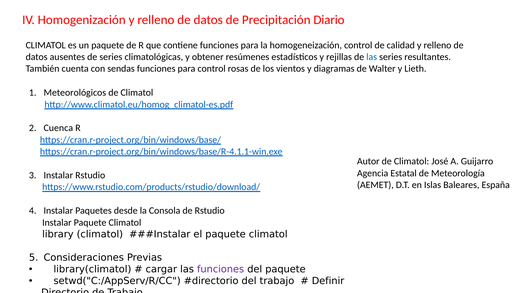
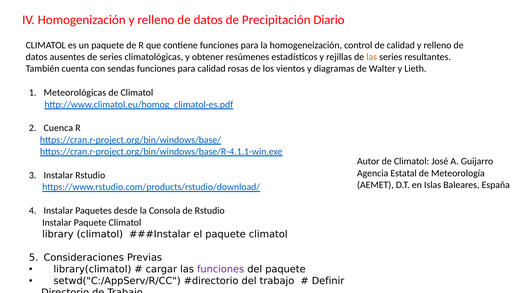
las colour: blue -> orange (372, 57)
para control: control -> calidad (212, 69)
Meteorológicos: Meteorológicos -> Meteorológicas (75, 93)
